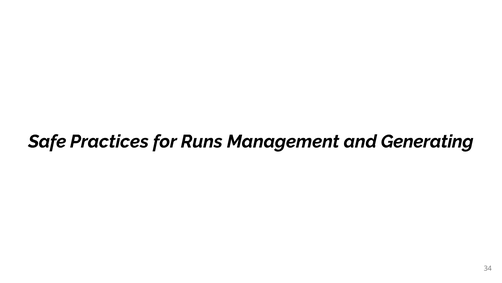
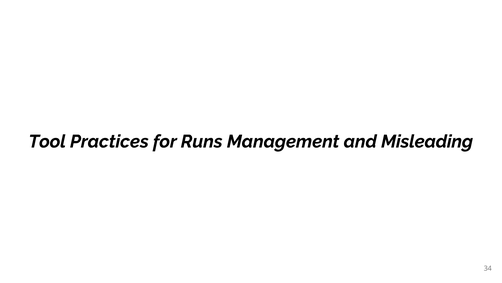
Safe: Safe -> Tool (47, 141)
Generating: Generating -> Misleading (427, 141)
